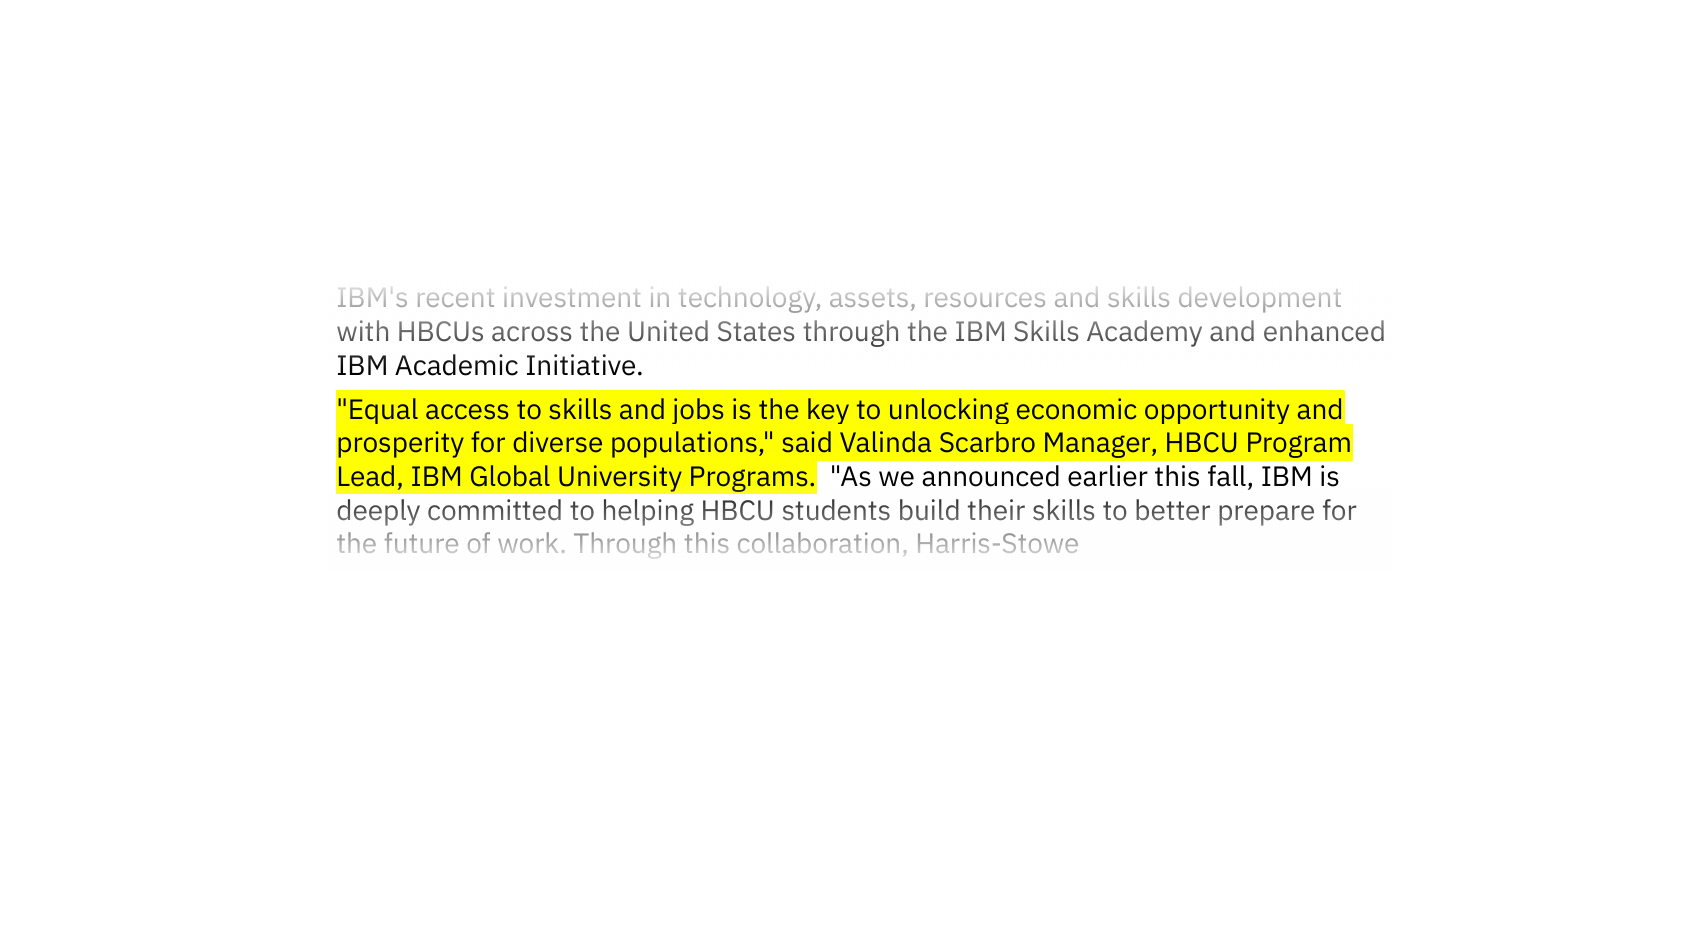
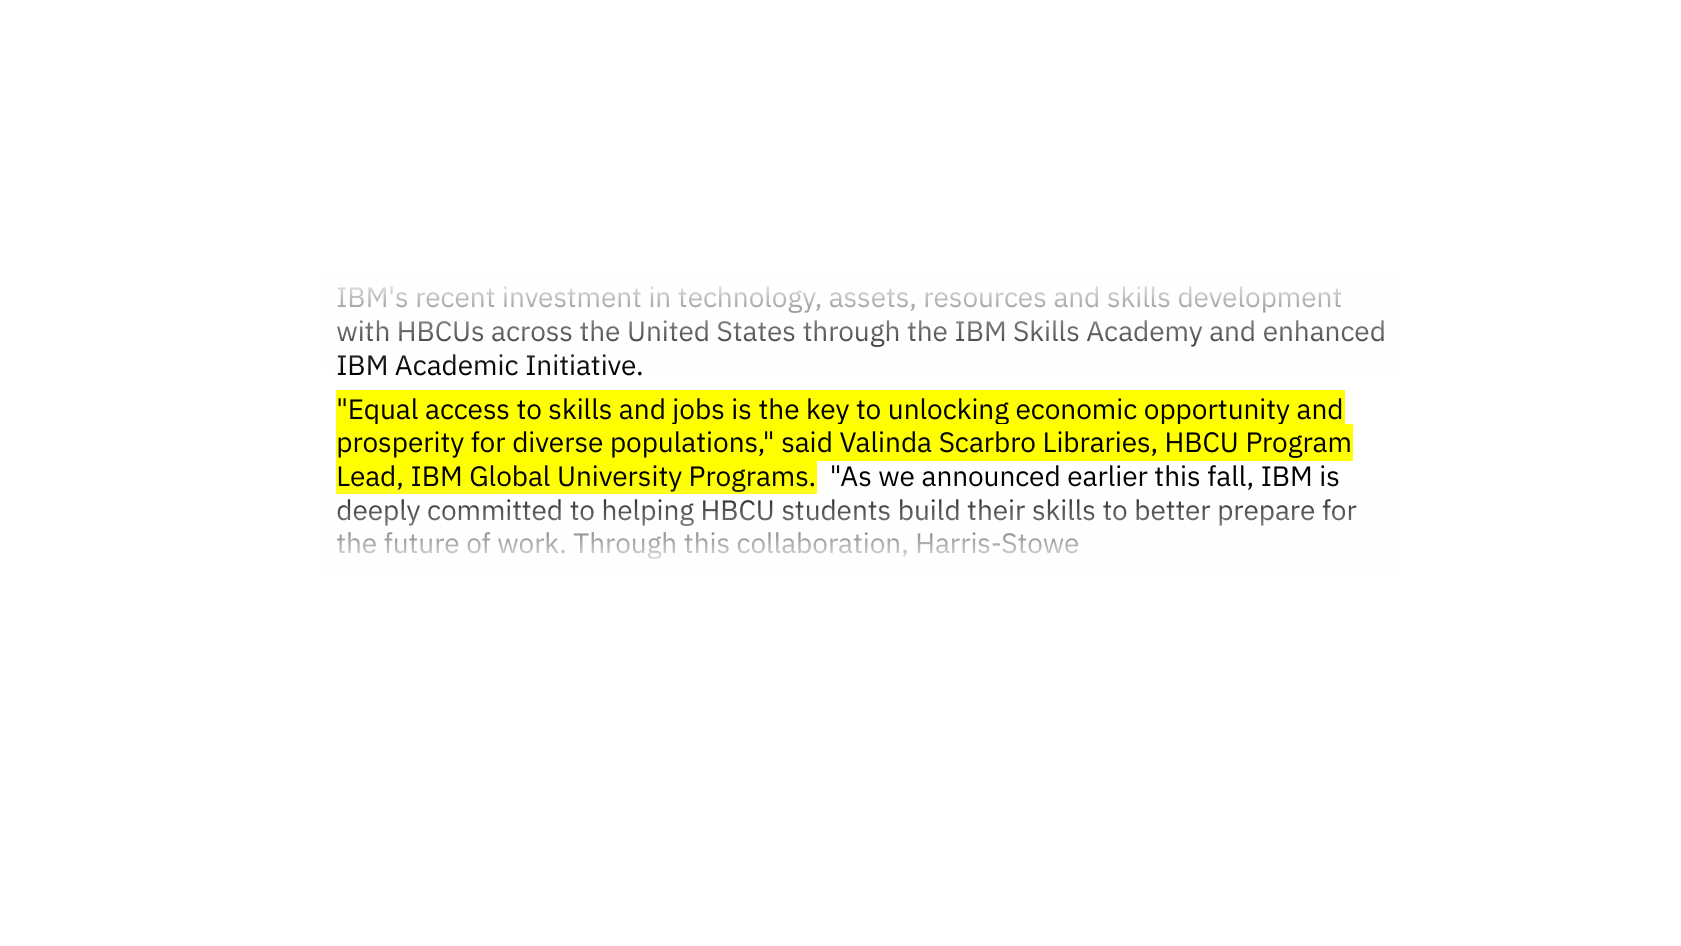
Manager: Manager -> Libraries (1100, 443)
